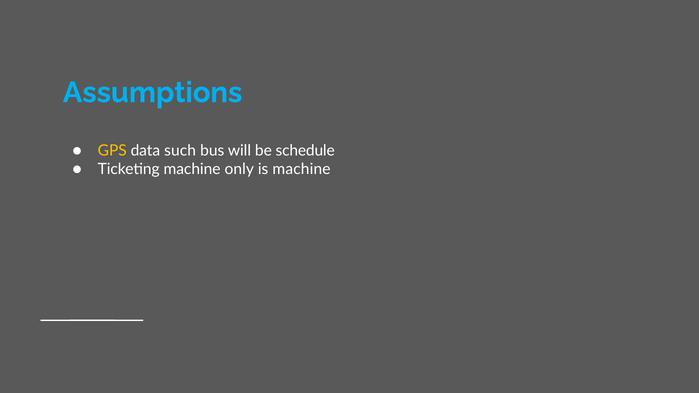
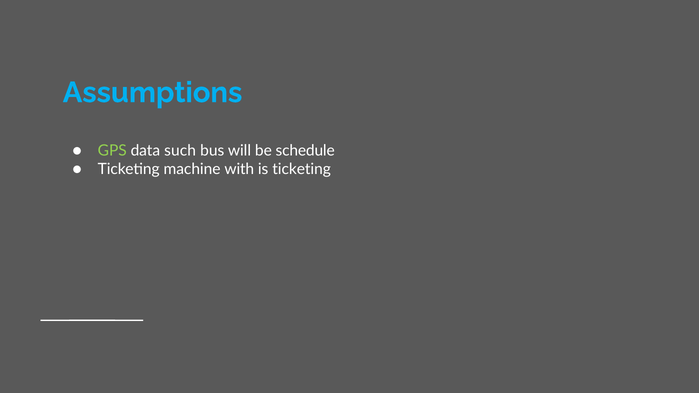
GPS colour: yellow -> light green (112, 151)
only: only -> with (239, 169)
is machine: machine -> ticketing (302, 169)
